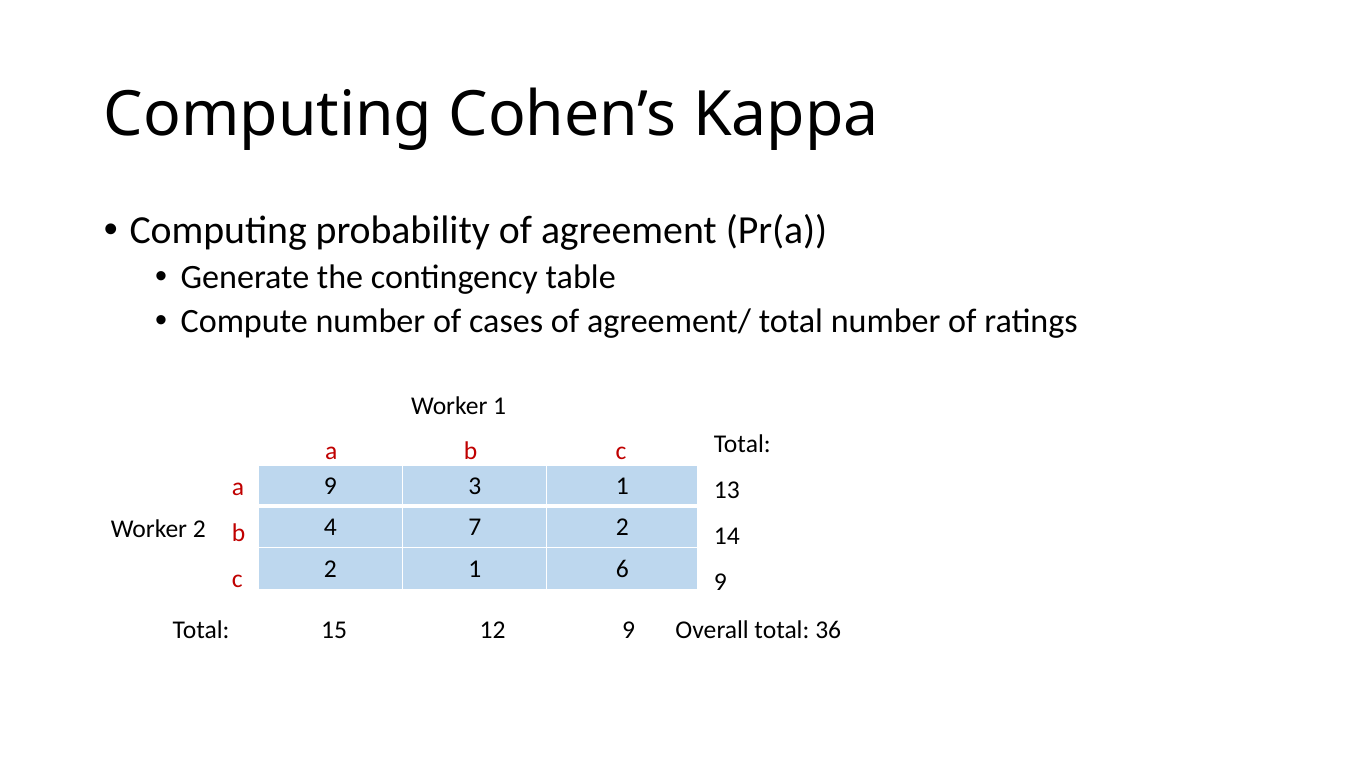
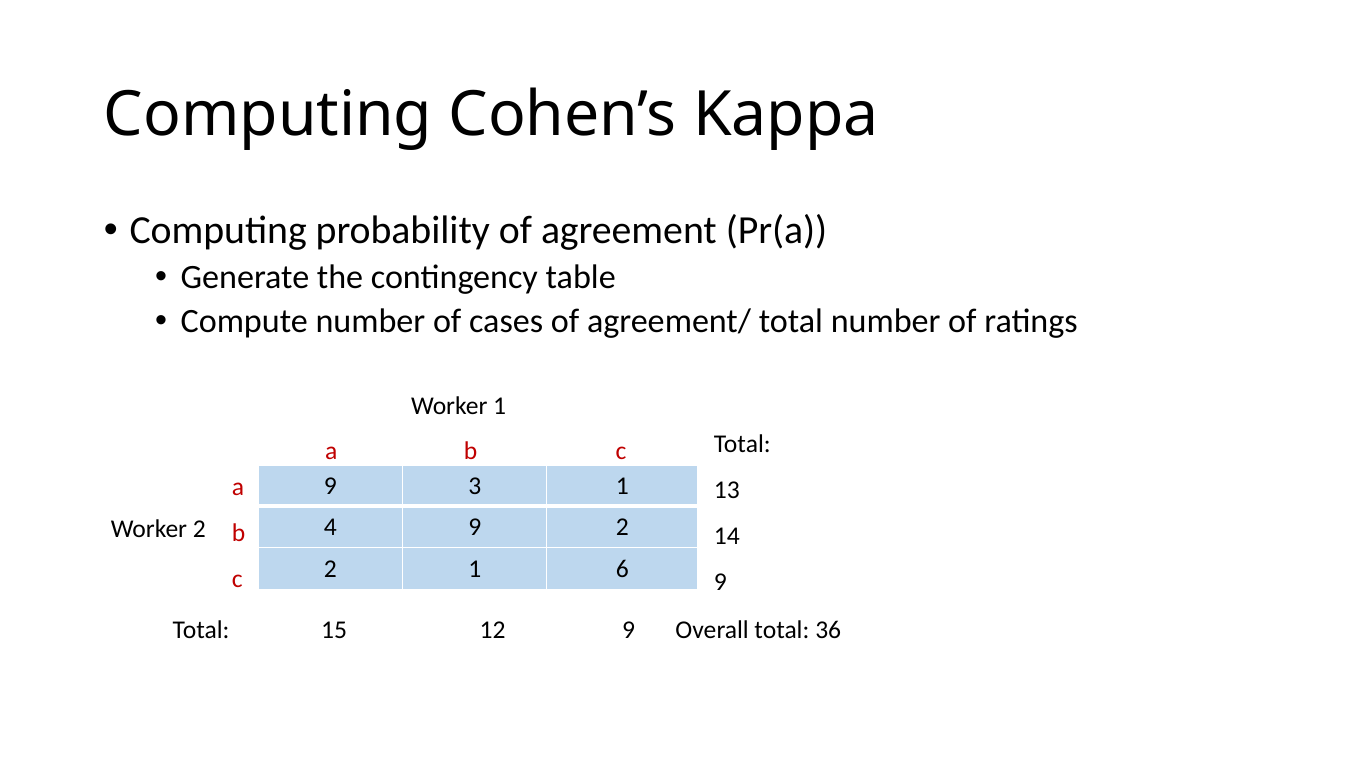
4 7: 7 -> 9 (475, 528)
